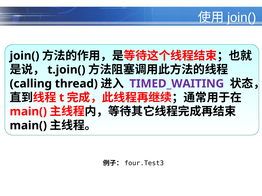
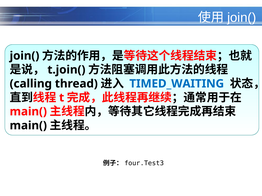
TIMED_WAITING colour: purple -> blue (177, 84)
